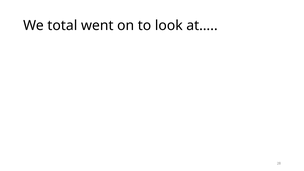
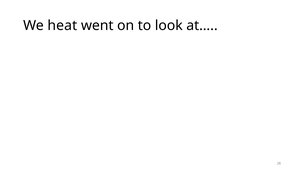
total: total -> heat (62, 26)
